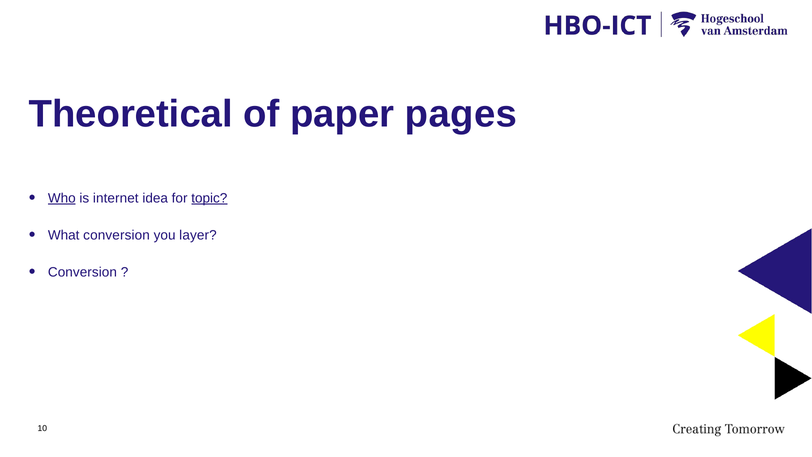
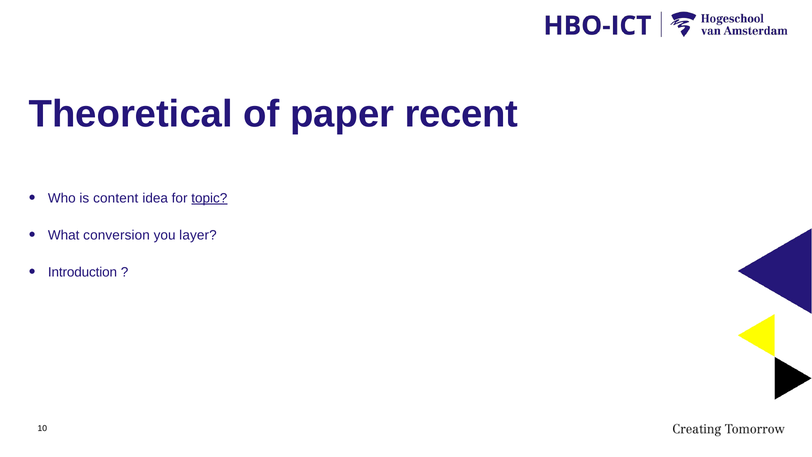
pages: pages -> recent (461, 114)
Who underline: present -> none (62, 198)
internet: internet -> content (116, 198)
Conversion: Conversion -> Introduction (83, 272)
